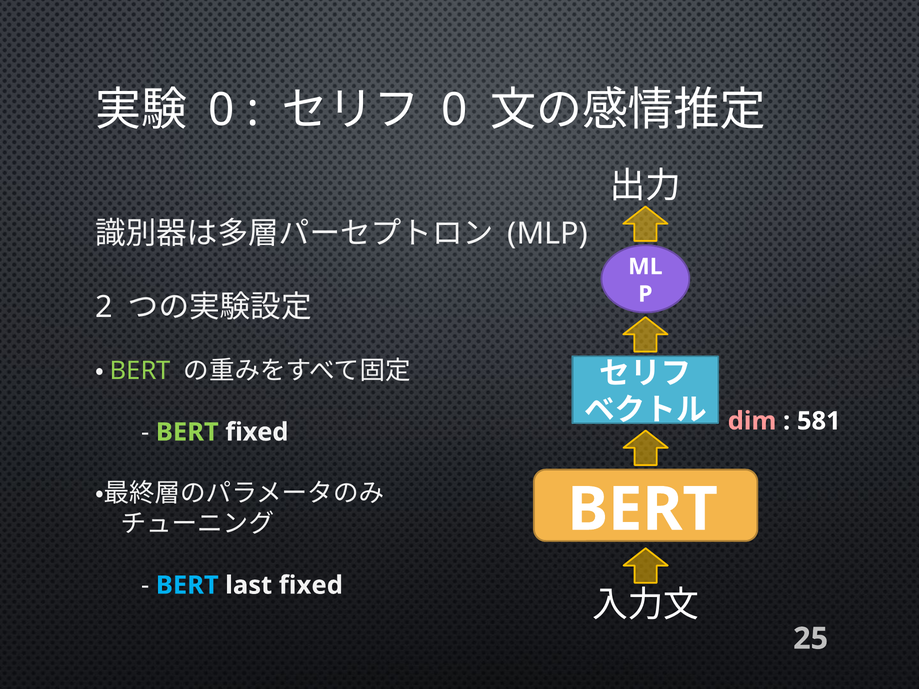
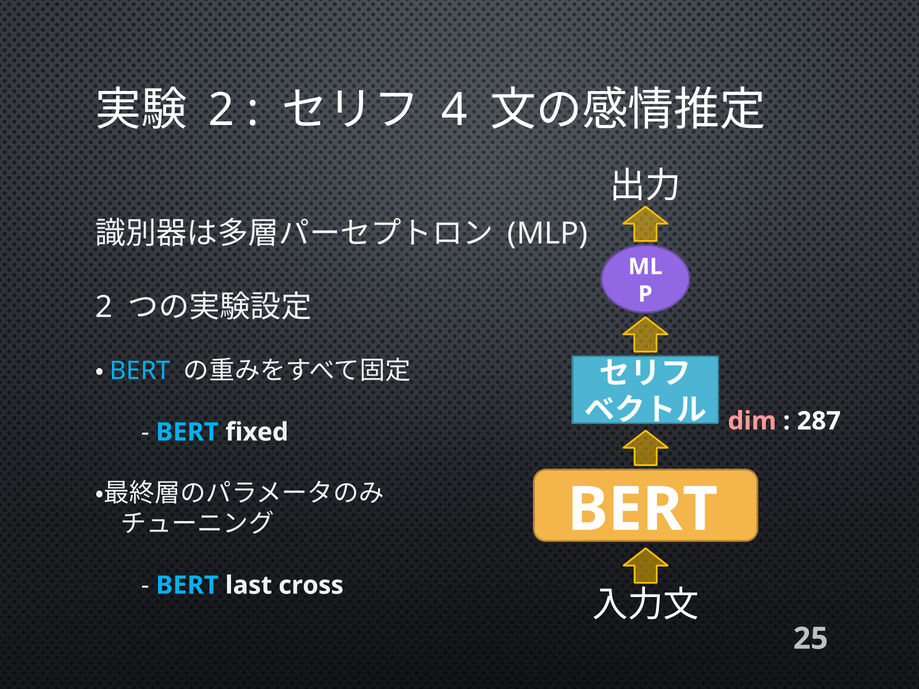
0: 0 -> 2 (222, 110)
0: 0 -> 4 (454, 110)
BERT colour: light green -> light blue (140, 371)
581: 581 -> 287 (819, 421)
BERT colour: light green -> light blue (187, 432)
last fixed: fixed -> cross (311, 586)
